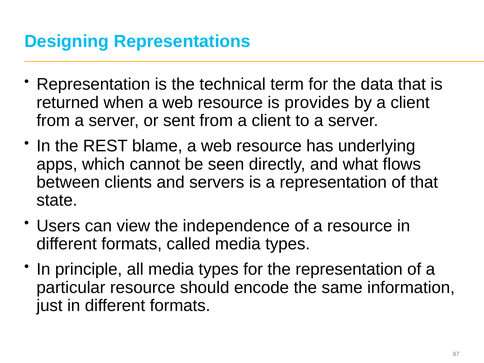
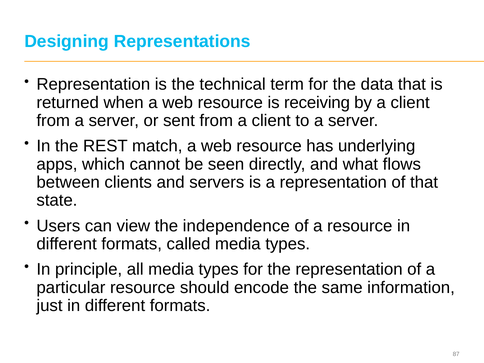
provides: provides -> receiving (317, 102)
blame: blame -> match (157, 146)
